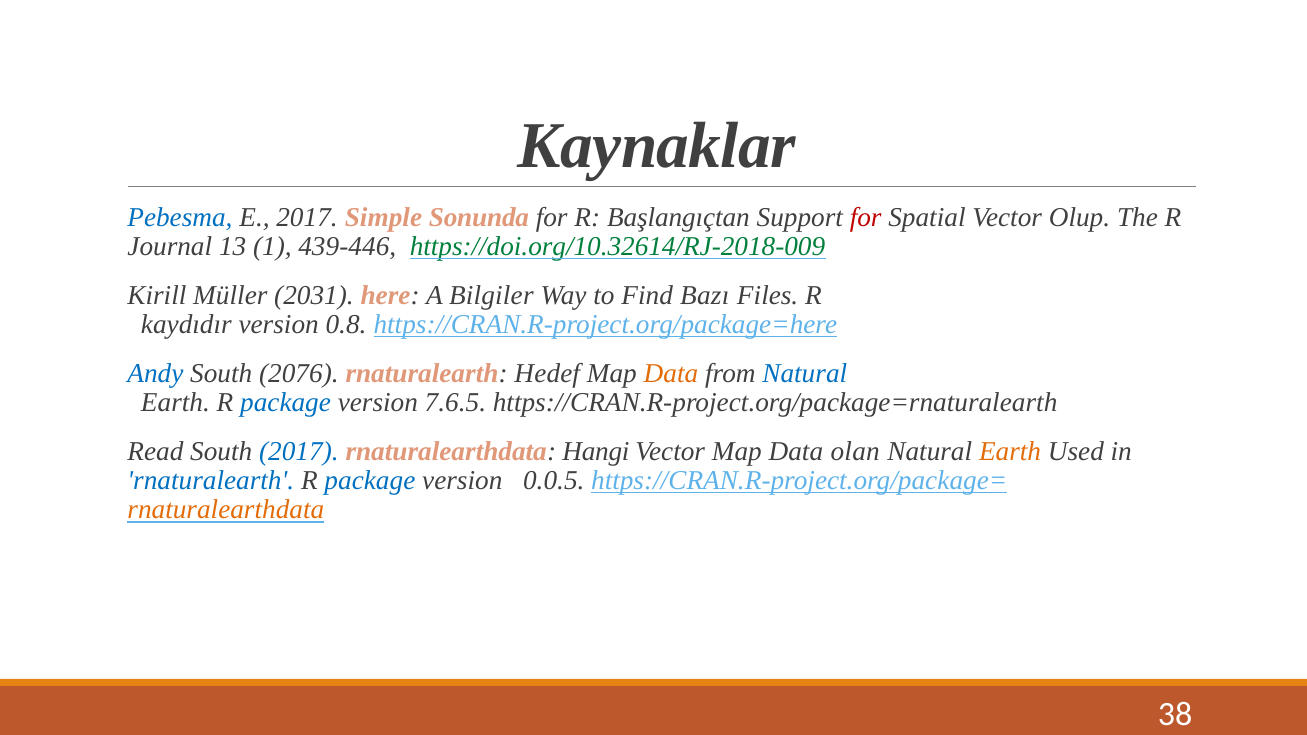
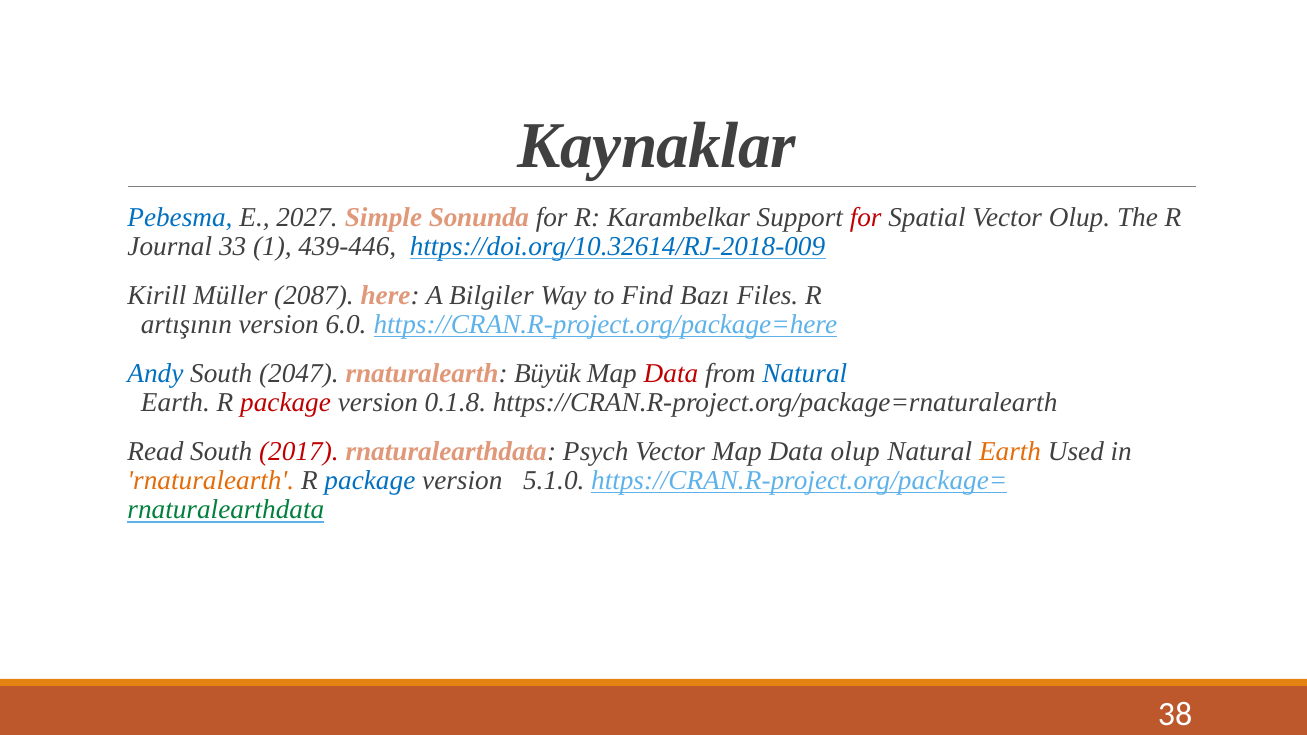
E 2017: 2017 -> 2027 (307, 217)
Başlangıçtan: Başlangıçtan -> Karambelkar (678, 217)
13: 13 -> 33 (233, 247)
https://doi.org/10.32614/RJ-2018-009 colour: green -> blue (617, 247)
2031: 2031 -> 2087 (314, 295)
kaydıdır: kaydıdır -> artışının (186, 325)
0.8: 0.8 -> 6.0 (346, 325)
2076: 2076 -> 2047 (299, 373)
Hedef: Hedef -> Büyük (547, 373)
Data colour: orange -> red (671, 373)
package colour: blue -> red (286, 403)
7.6.5: 7.6.5 -> 0.1.8 (455, 403)
2017 colour: blue -> red (299, 451)
Hangi: Hangi -> Psych (596, 451)
Data olan: olan -> olup (855, 451)
rnaturalearth colour: blue -> orange (211, 481)
0.0.5: 0.0.5 -> 5.1.0 (554, 481)
rnaturalearthdata colour: orange -> green (226, 510)
